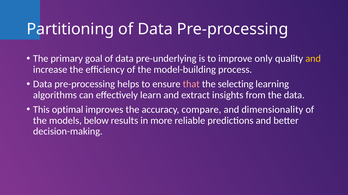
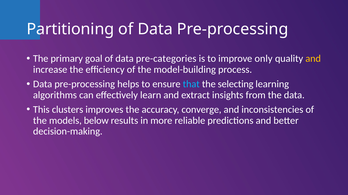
pre-underlying: pre-underlying -> pre-categories (166, 59)
that colour: pink -> light blue (191, 84)
optimal: optimal -> clusters (68, 110)
compare: compare -> converge (201, 110)
dimensionality: dimensionality -> inconsistencies (272, 110)
